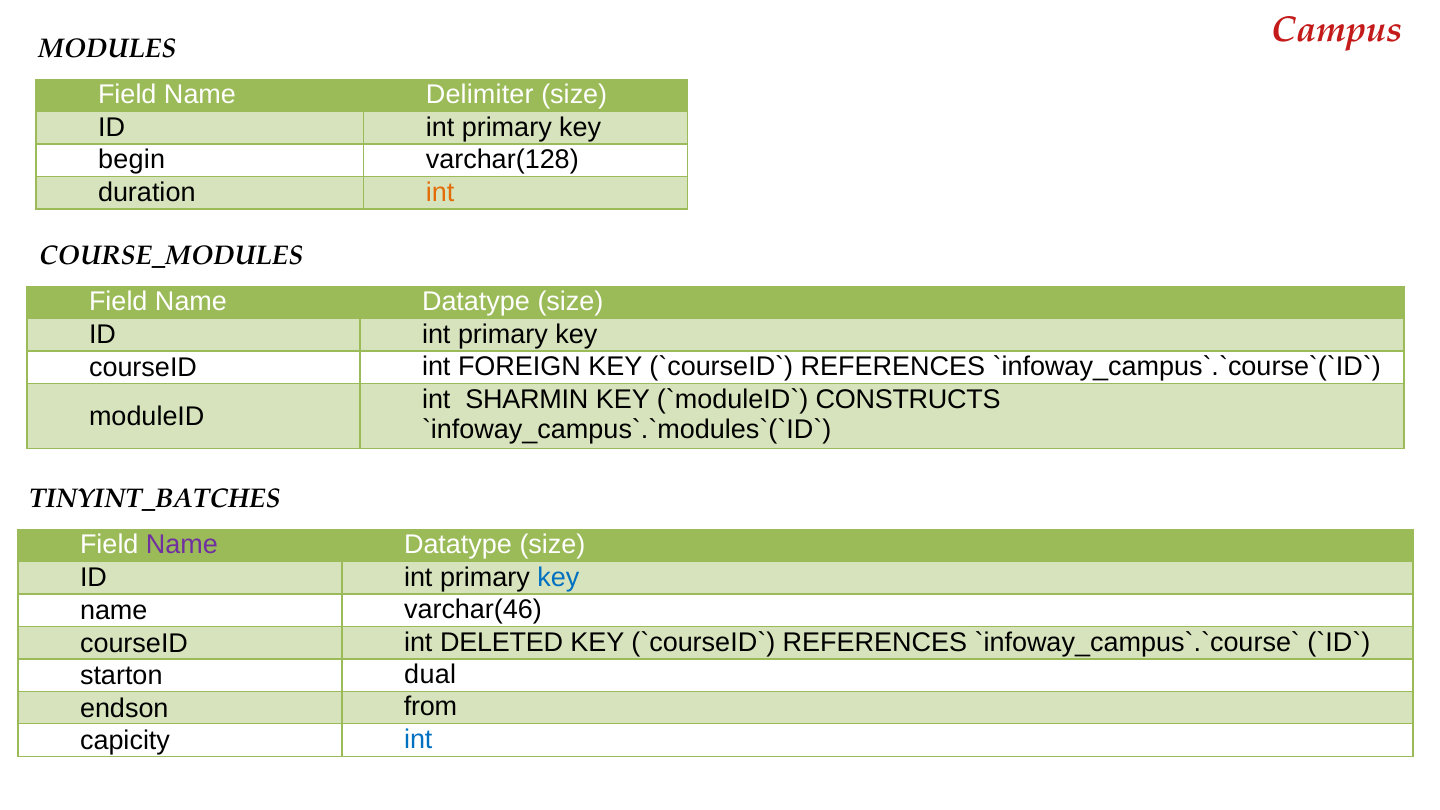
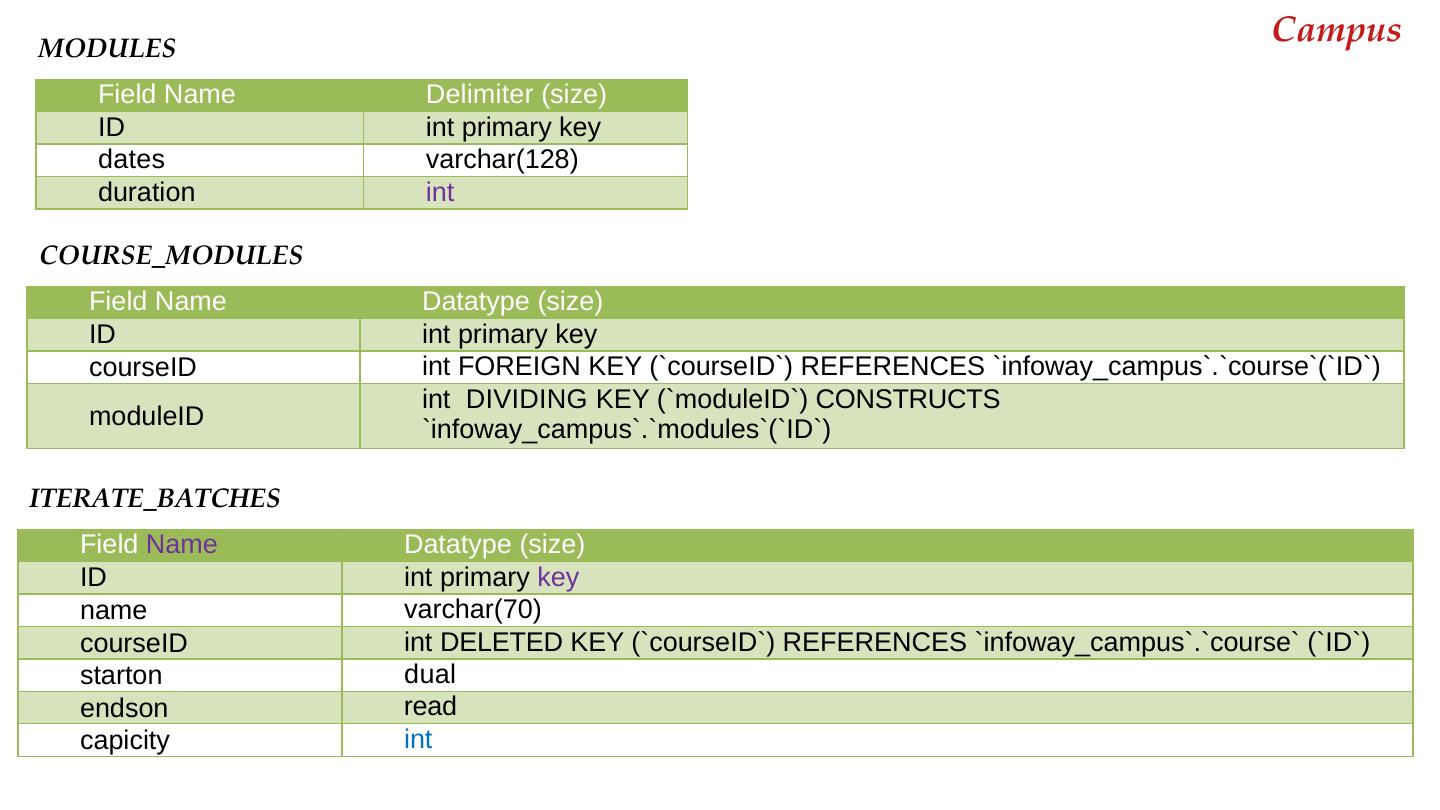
begin: begin -> dates (132, 160)
int colour: orange -> purple (440, 192)
SHARMIN: SHARMIN -> DIVIDING (527, 399)
TINYINT_BATCHES: TINYINT_BATCHES -> ITERATE_BATCHES (155, 499)
key colour: blue -> purple (558, 577)
varchar(46: varchar(46 -> varchar(70 (473, 610)
from: from -> read (430, 707)
